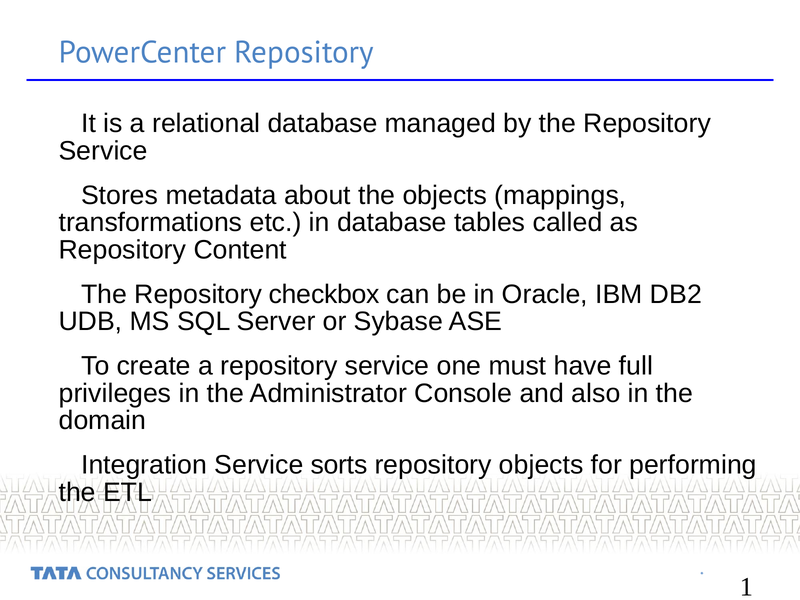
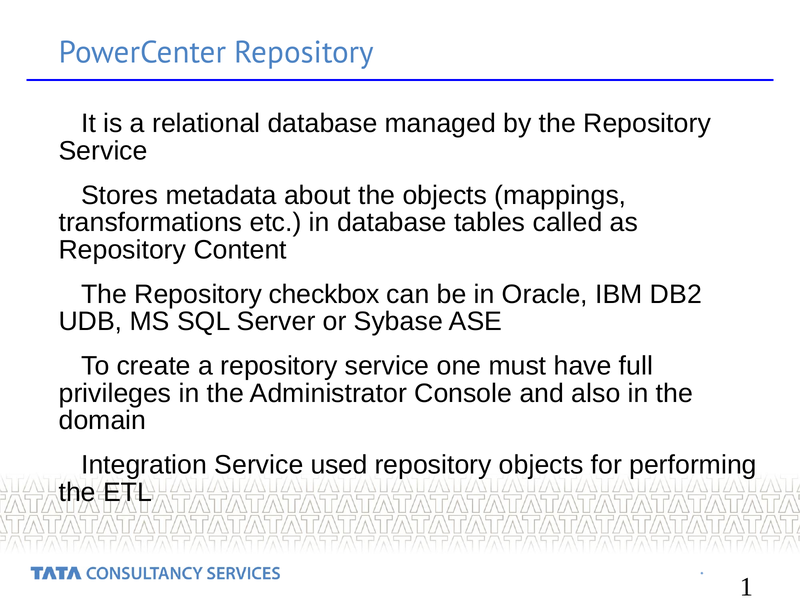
sorts: sorts -> used (339, 465)
